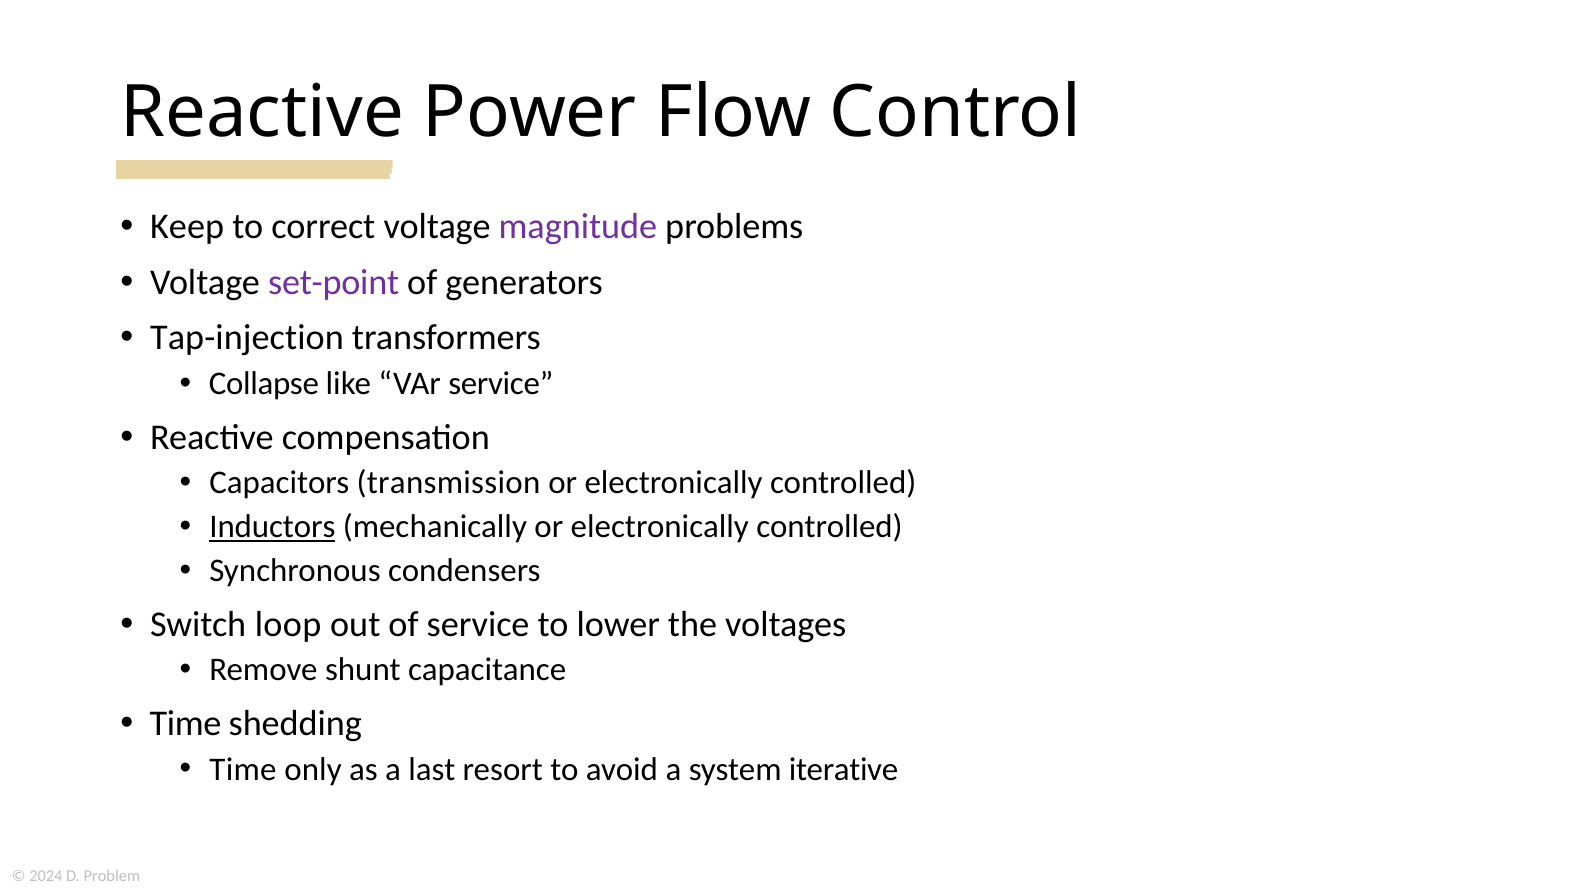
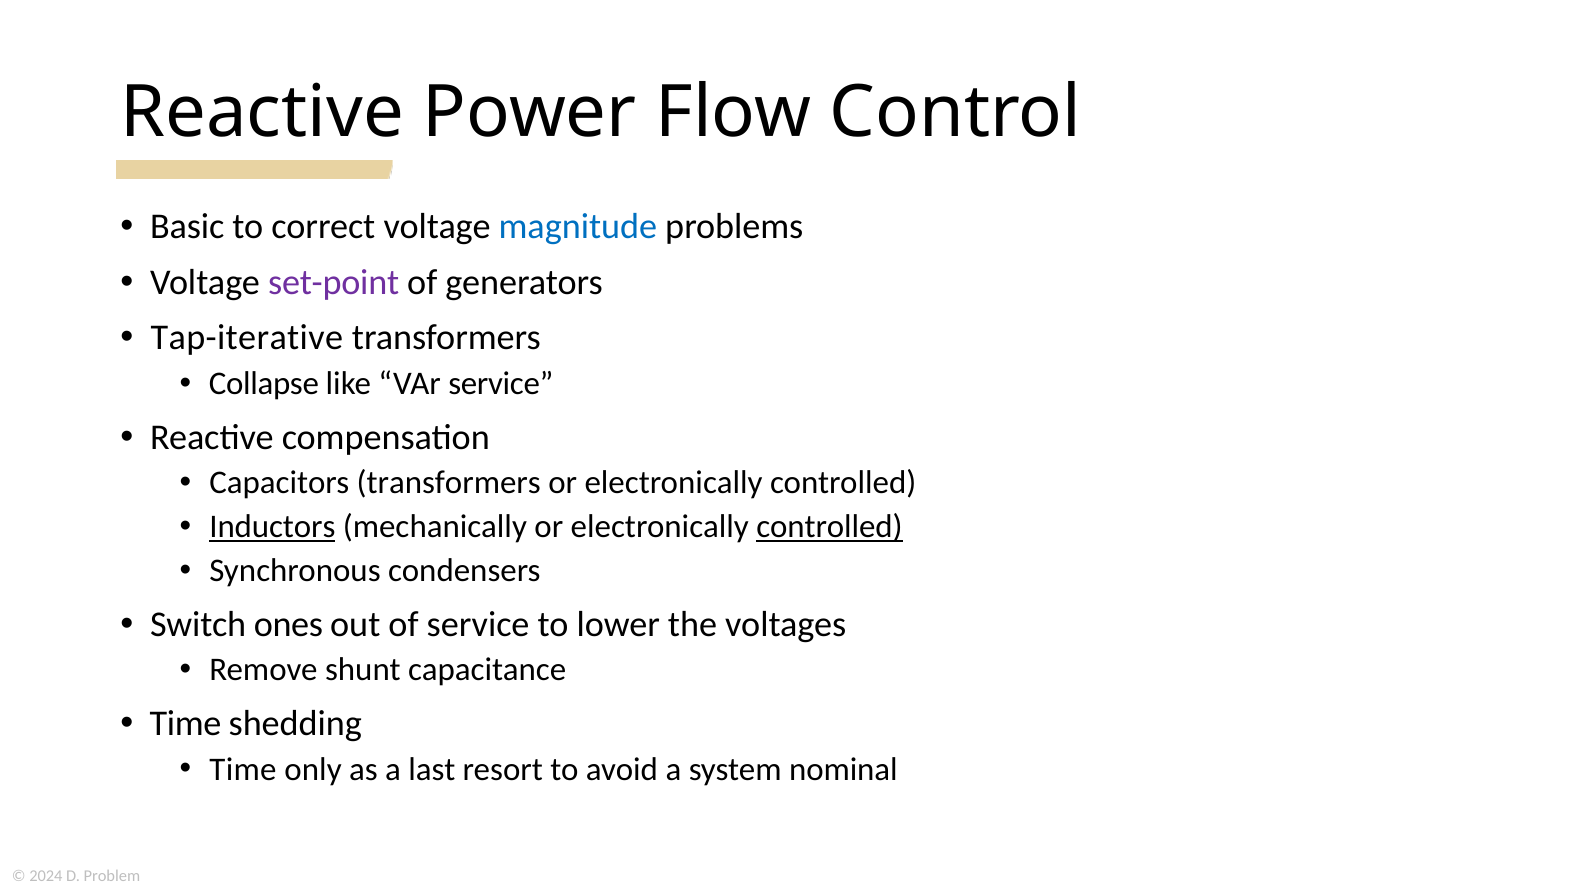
Keep: Keep -> Basic (187, 227)
magnitude colour: purple -> blue (578, 227)
Tap-injection: Tap-injection -> Tap-iterative (247, 338)
Capacitors transmission: transmission -> transformers (449, 483)
controlled underline: none -> present (829, 527)
loop: loop -> ones (288, 624)
iterative: iterative -> nominal (843, 769)
